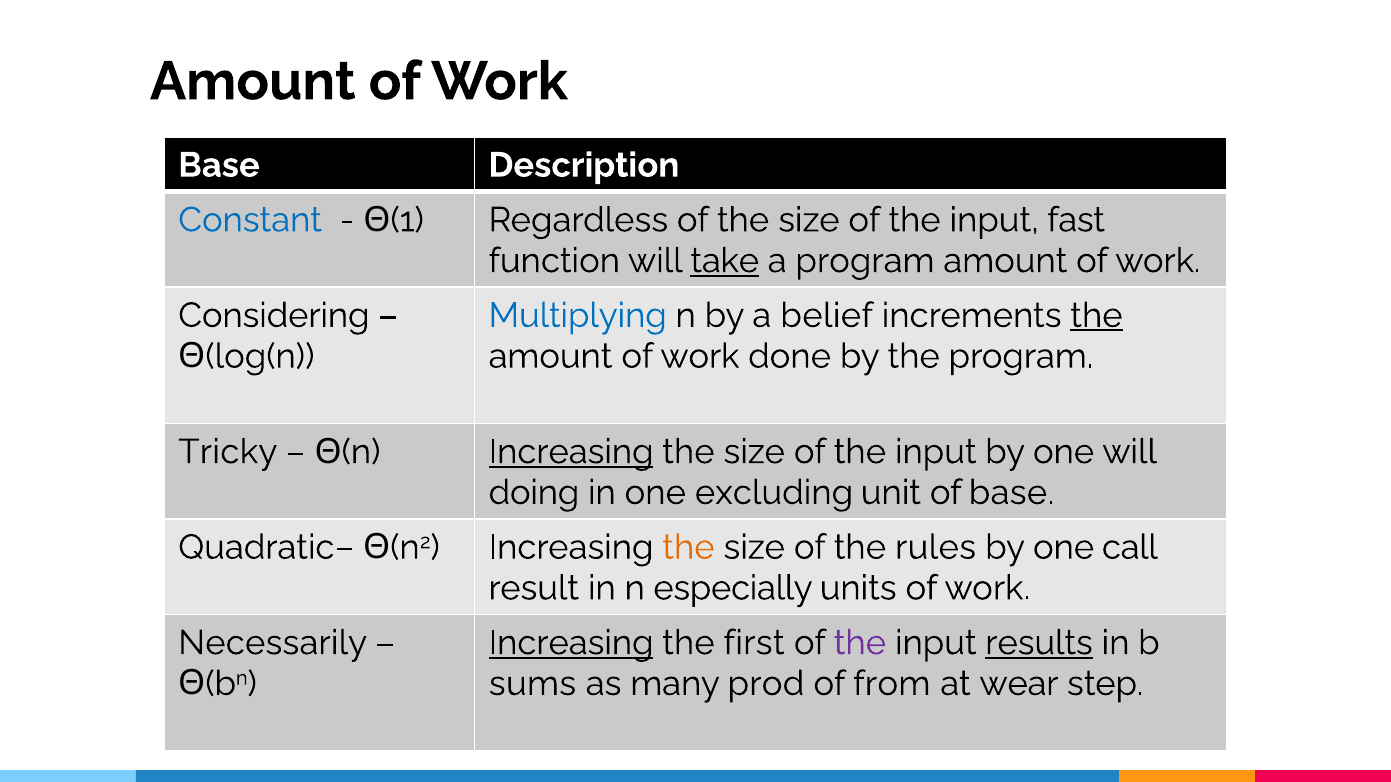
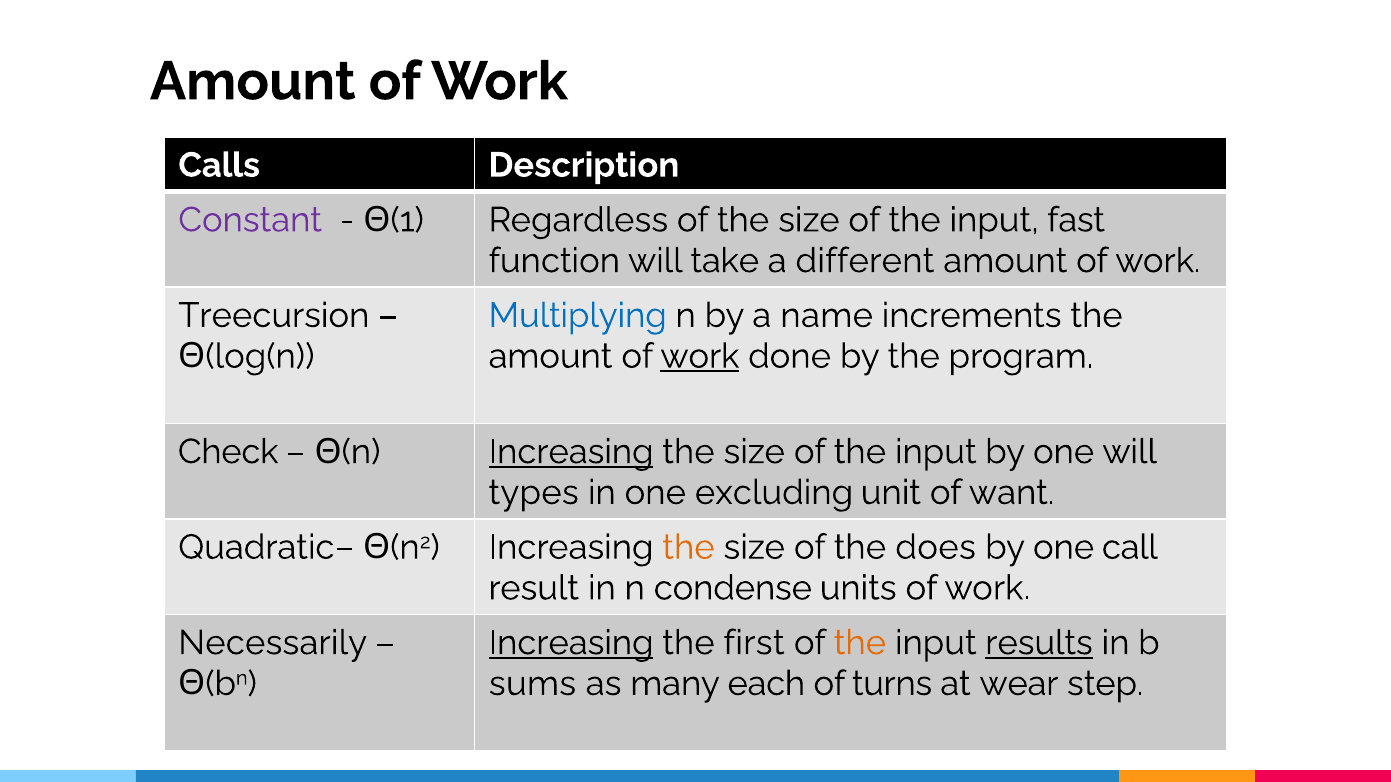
Base: Base -> Calls (219, 165)
Constant colour: blue -> purple (250, 220)
take underline: present -> none (725, 261)
a program: program -> different (865, 261)
Considering: Considering -> Treecursion (274, 316)
belief: belief -> name (827, 316)
the underline: present -> none (1096, 316)
work underline: none -> present (700, 356)
Tricky: Tricky -> Check (228, 452)
doing: doing -> types (534, 493)
of base: base -> want (1012, 493)
rules: rules -> does (936, 548)
especially: especially -> condense (733, 588)
the colour: purple -> orange (860, 643)
prod: prod -> each (766, 684)
from: from -> turns (892, 684)
